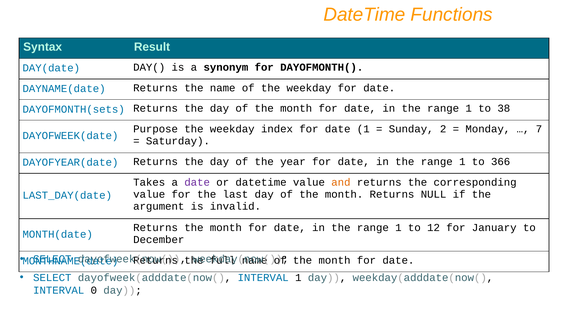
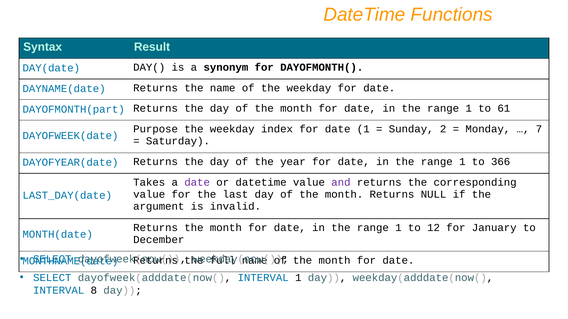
DAYOFMONTH(sets: DAYOFMONTH(sets -> DAYOFMONTH(part (74, 109)
38: 38 -> 61 (504, 109)
and colour: orange -> purple (341, 182)
0: 0 -> 8 (94, 291)
